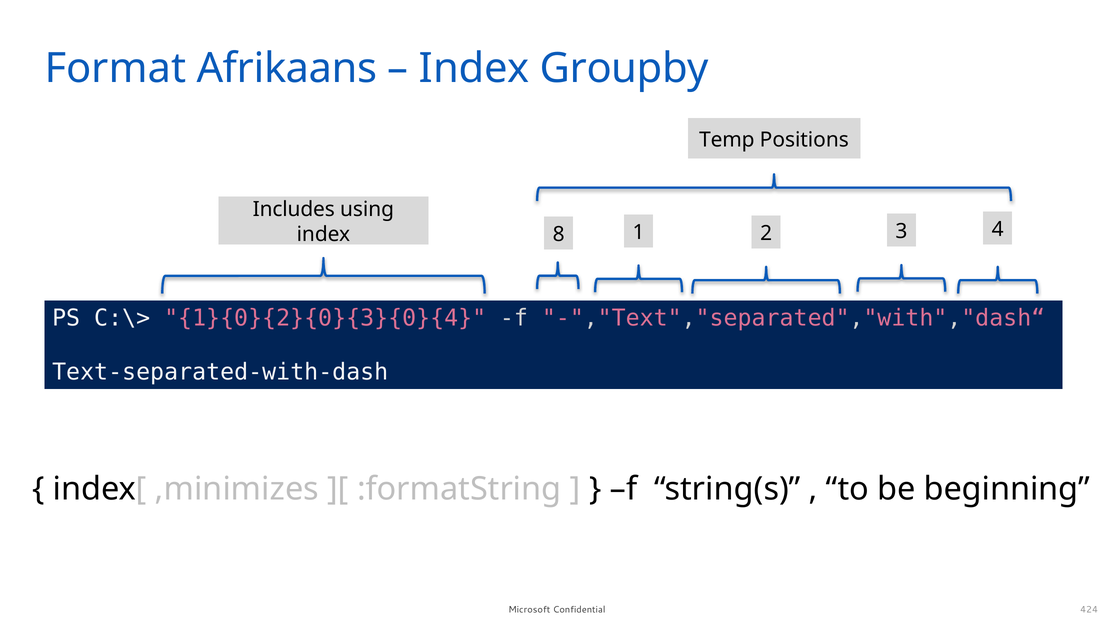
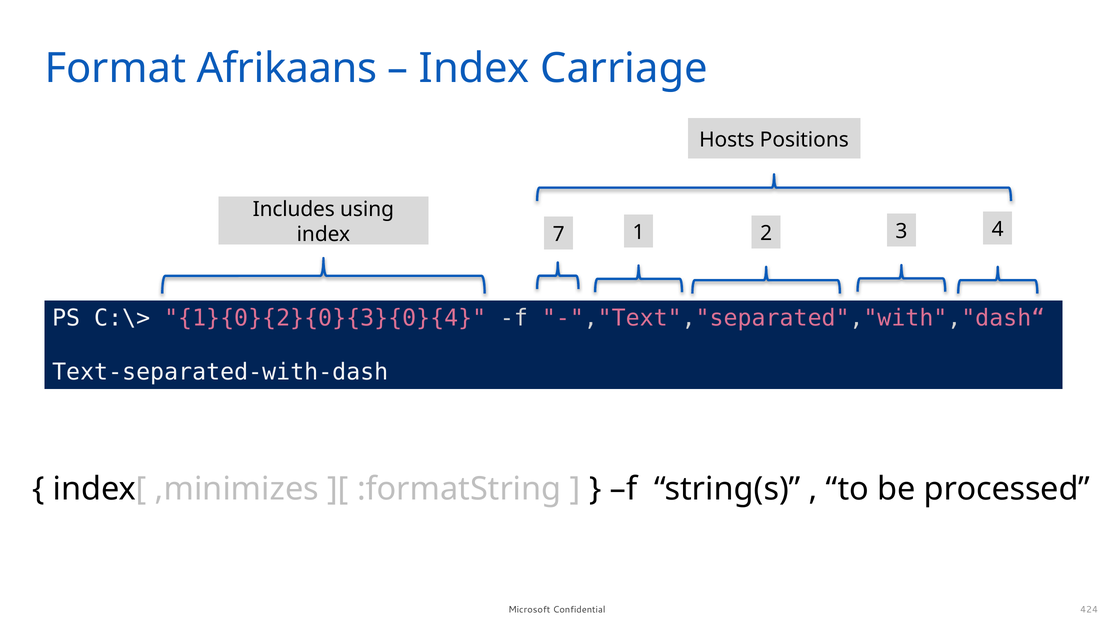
Groupby: Groupby -> Carriage (624, 68)
Temp: Temp -> Hosts (727, 140)
8: 8 -> 7 (559, 234)
beginning: beginning -> processed (1007, 489)
